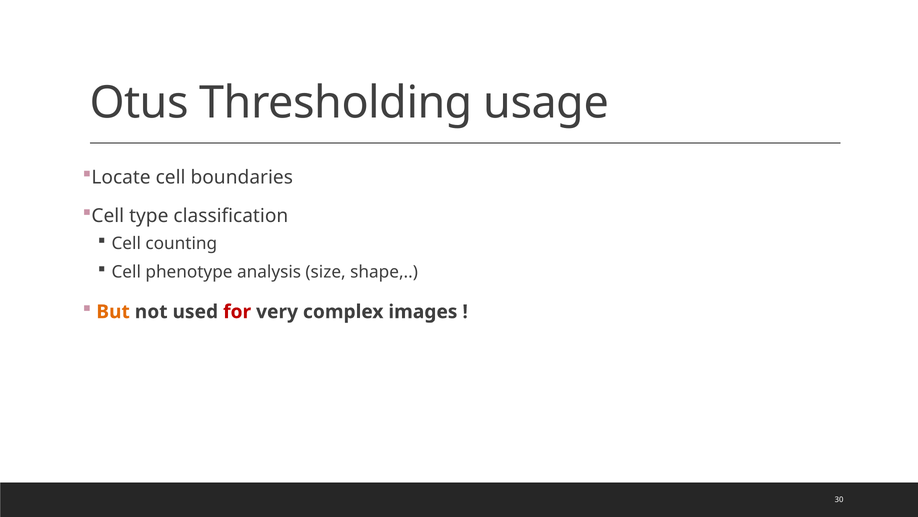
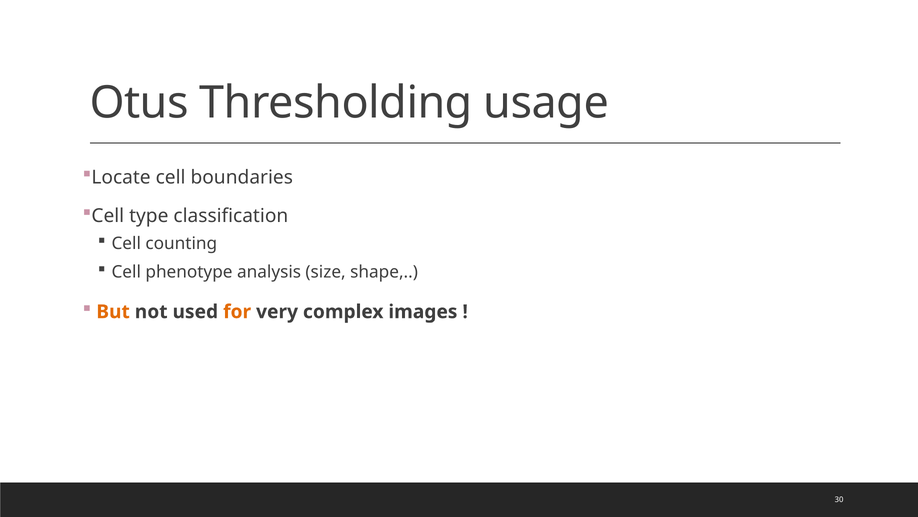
for colour: red -> orange (237, 311)
